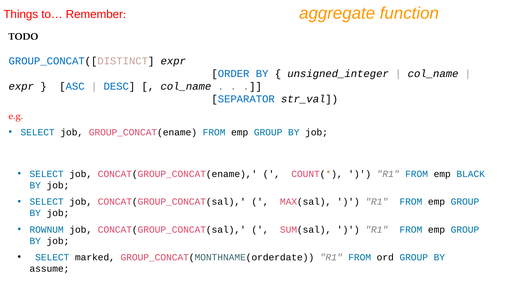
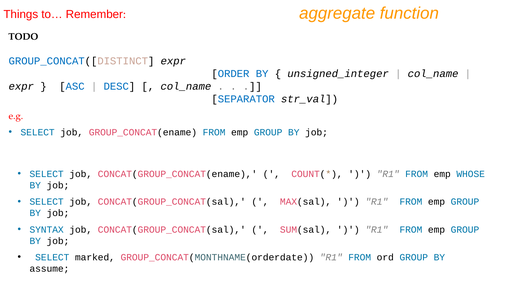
BLACK: BLACK -> WHOSE (471, 174)
ROWNUM: ROWNUM -> SYNTAX (47, 230)
